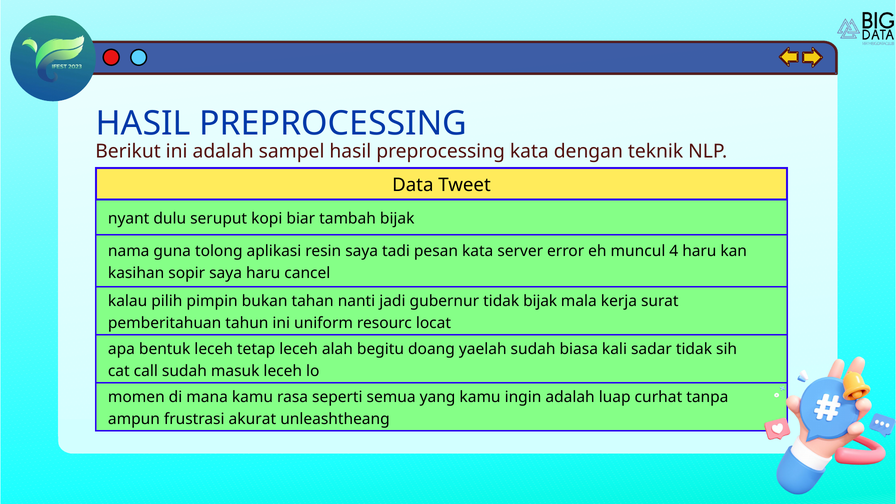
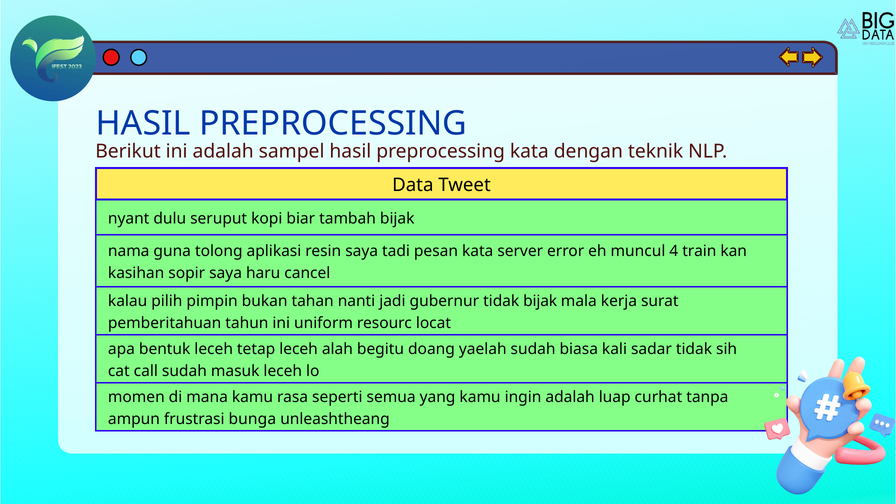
4 haru: haru -> train (699, 251)
akurat: akurat -> bunga (252, 419)
